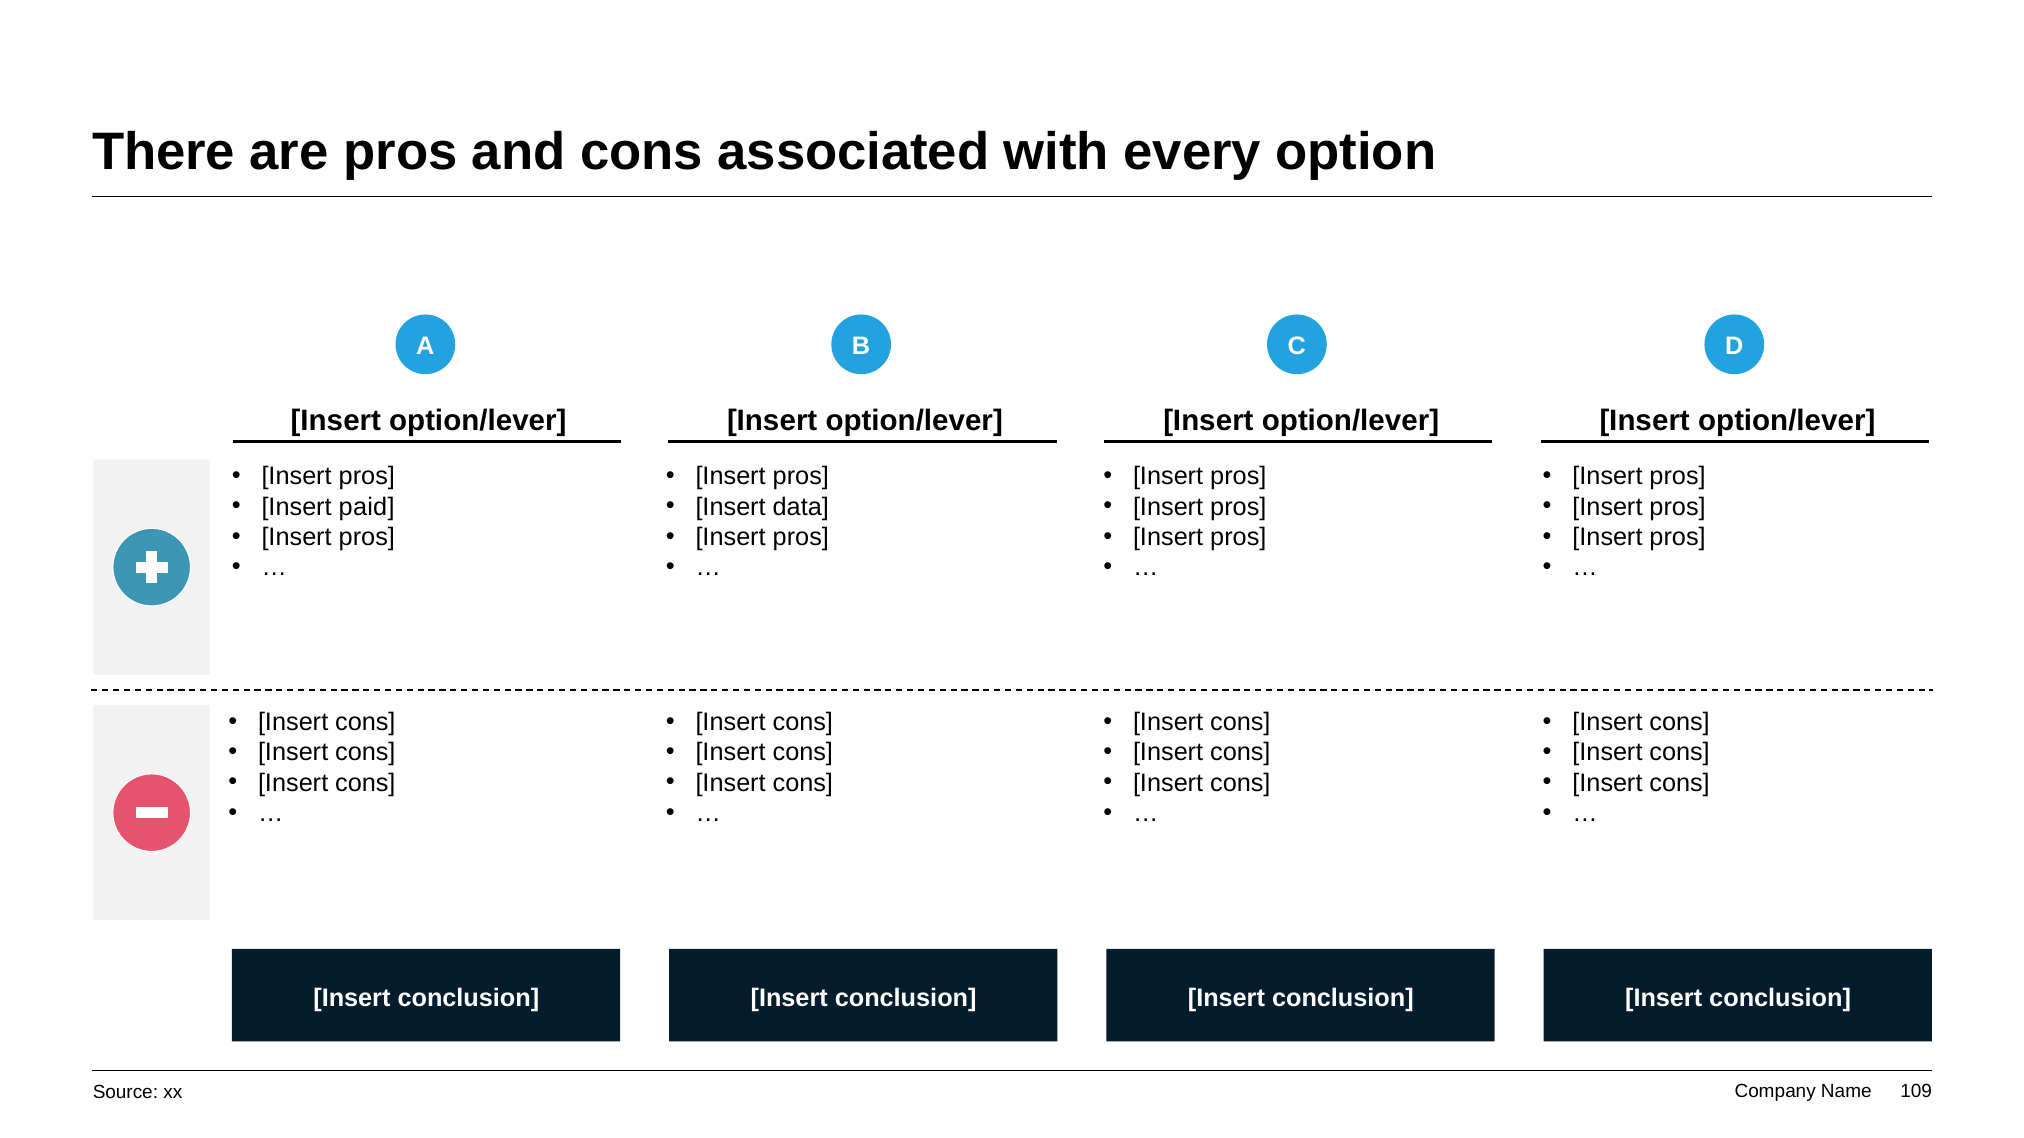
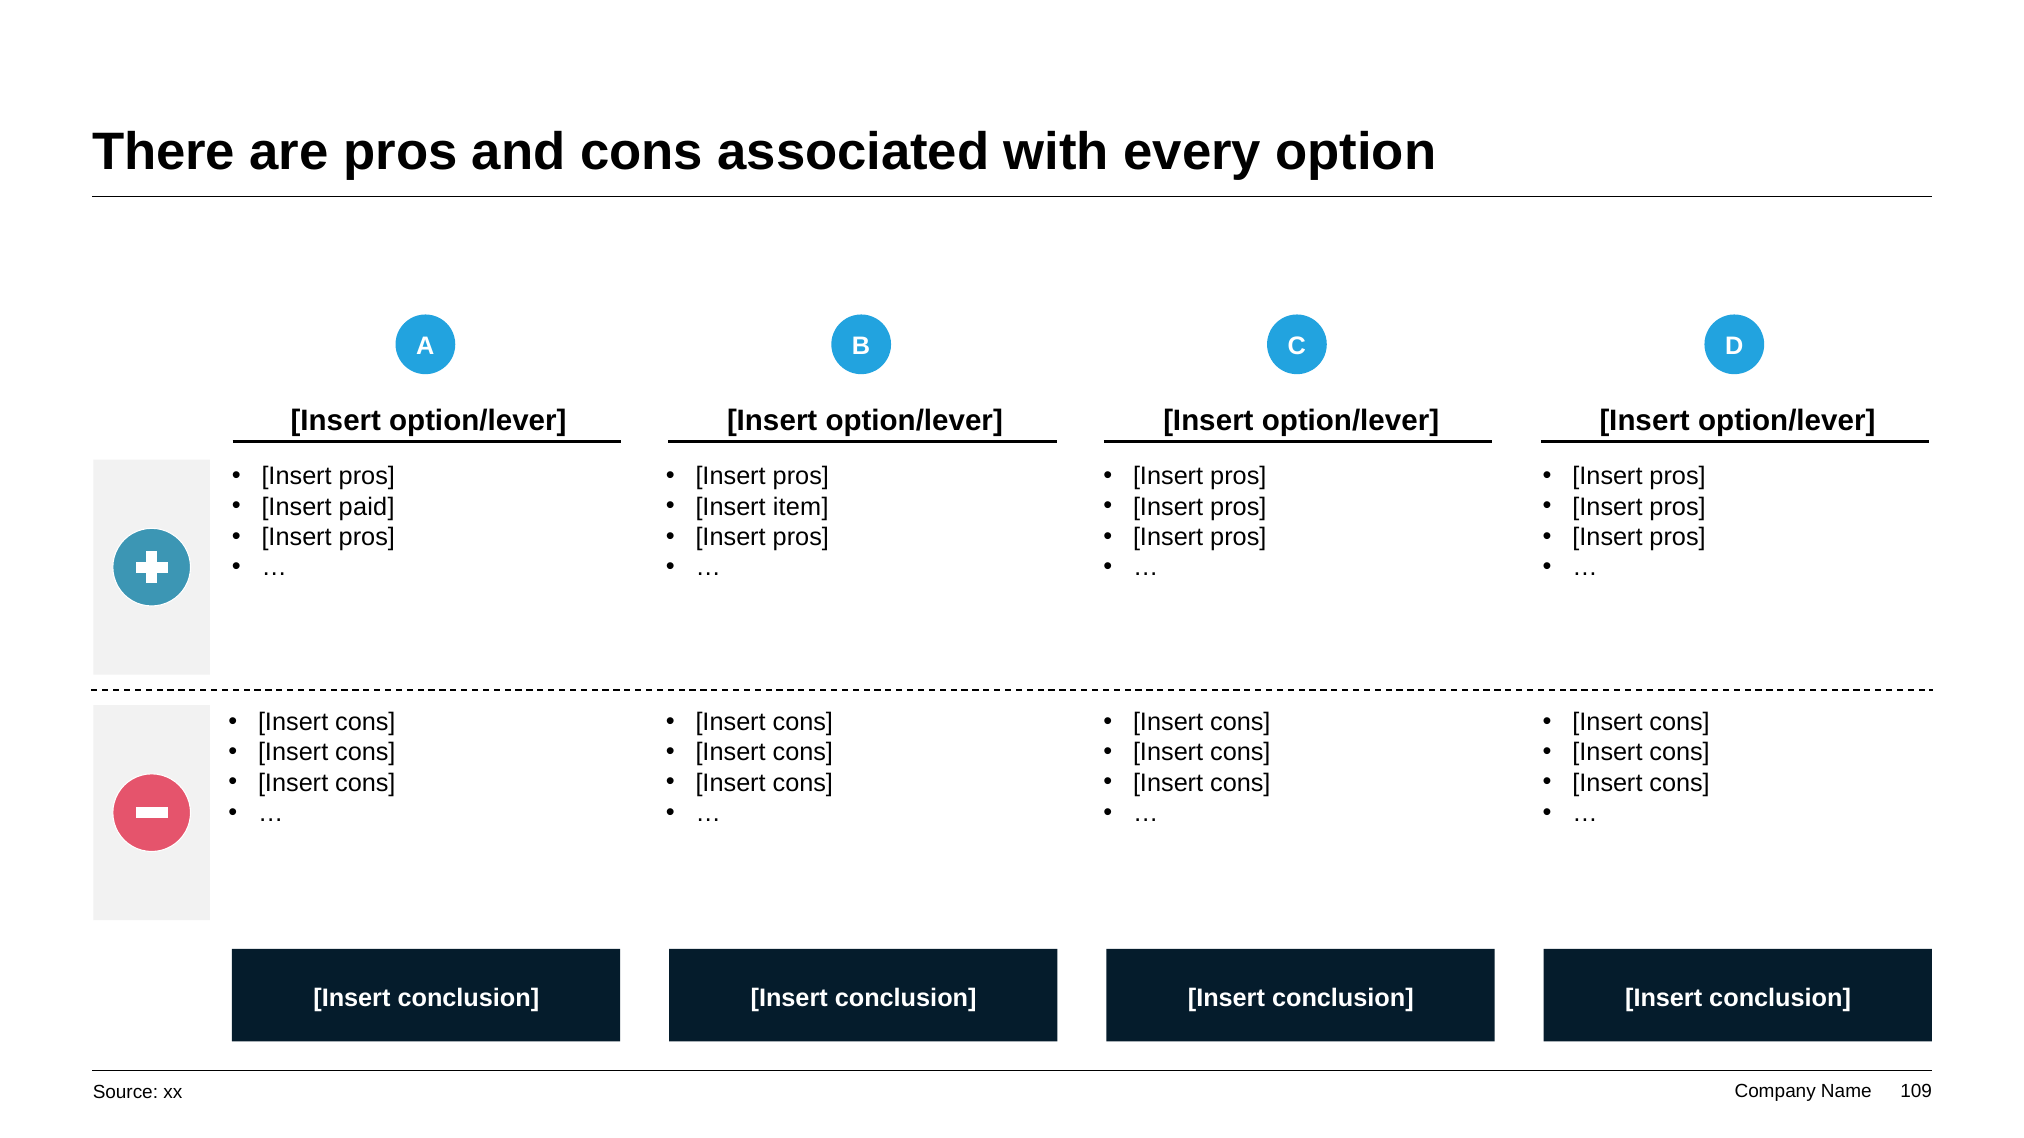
data: data -> item (801, 507)
